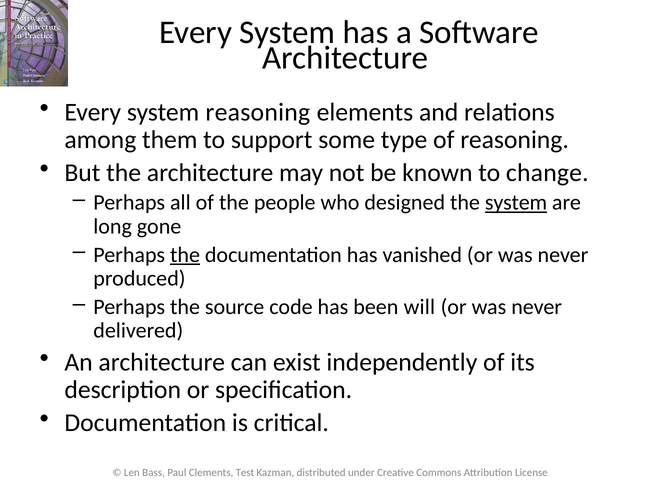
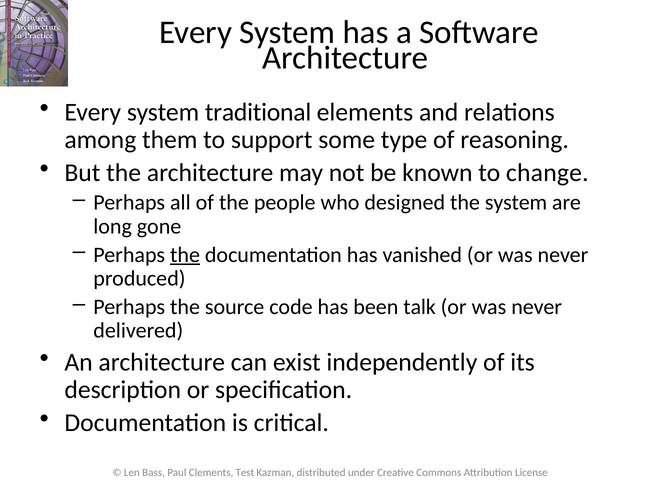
system reasoning: reasoning -> traditional (258, 112)
system underline: present -> none (516, 203)
will: will -> talk (420, 307)
